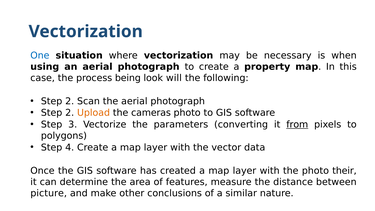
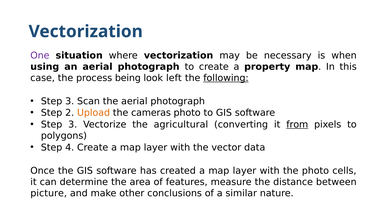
One colour: blue -> purple (40, 55)
will: will -> left (174, 78)
following underline: none -> present (226, 78)
2: 2 -> 3 (70, 101)
parameters: parameters -> agricultural (181, 124)
their: their -> cells (344, 171)
